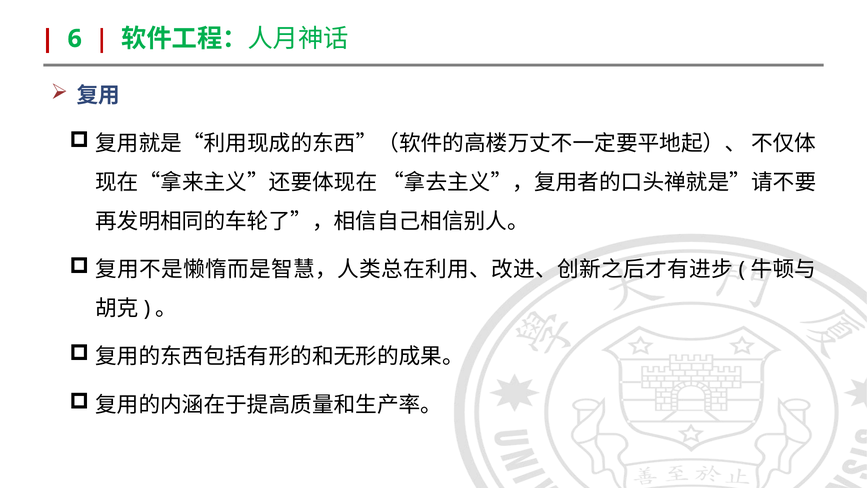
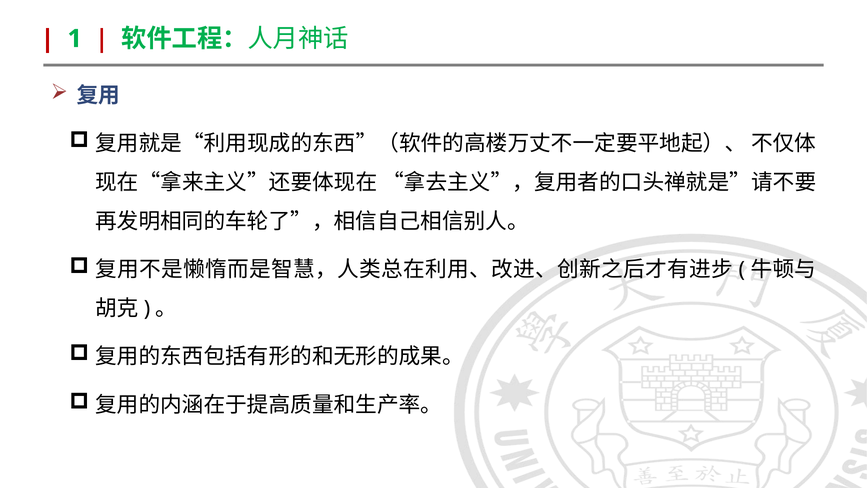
6: 6 -> 1 (75, 39)
